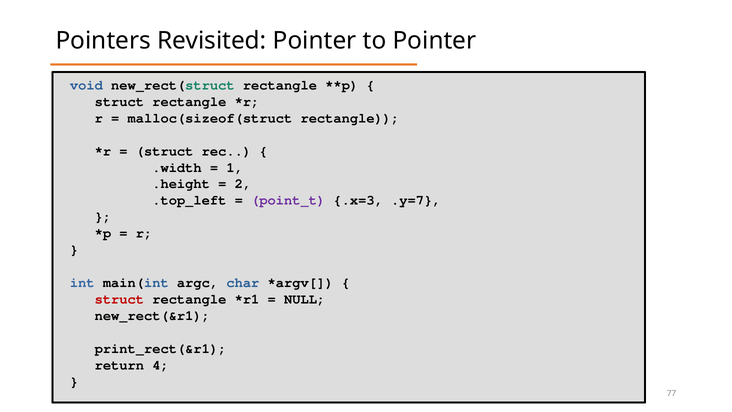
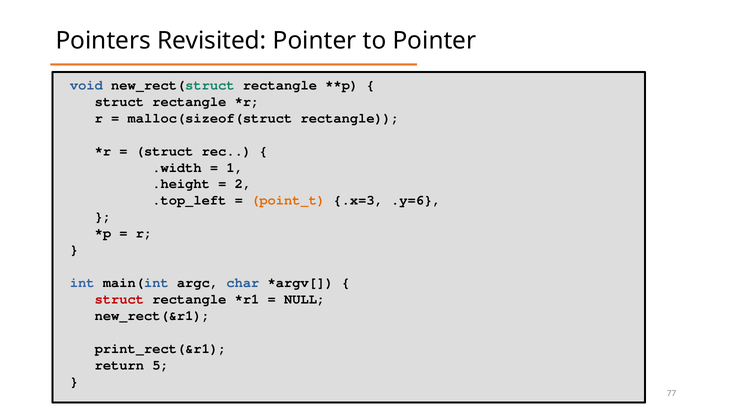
point_t colour: purple -> orange (288, 200)
.y=7: .y=7 -> .y=6 (416, 200)
4: 4 -> 5 (161, 365)
